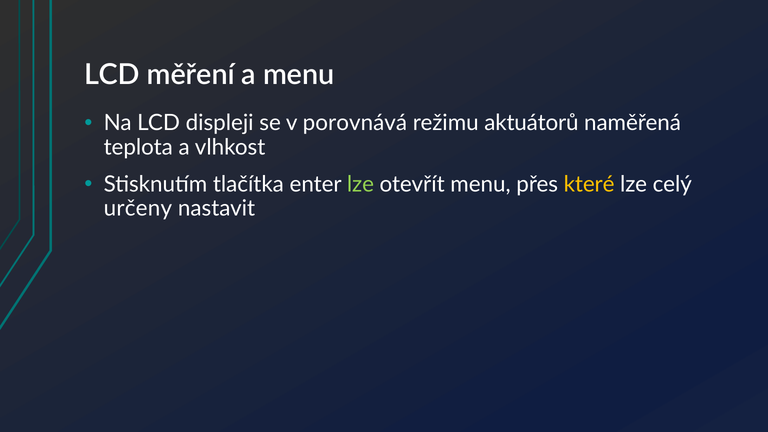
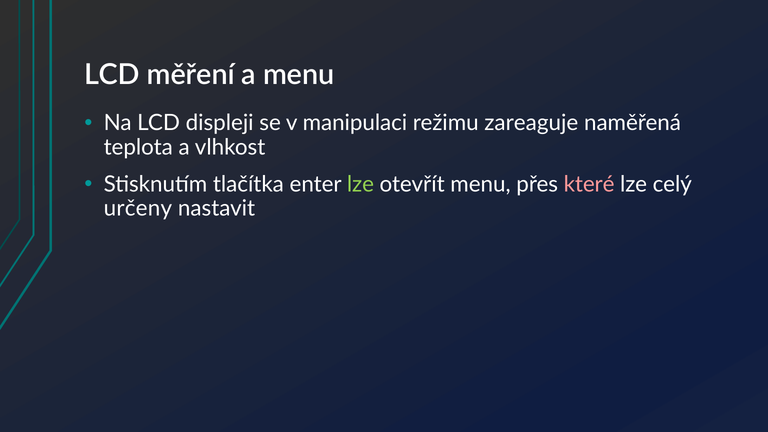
porovnává: porovnává -> manipulaci (355, 123)
aktuátorů: aktuátorů -> zareaguje (531, 123)
které colour: yellow -> pink (589, 184)
